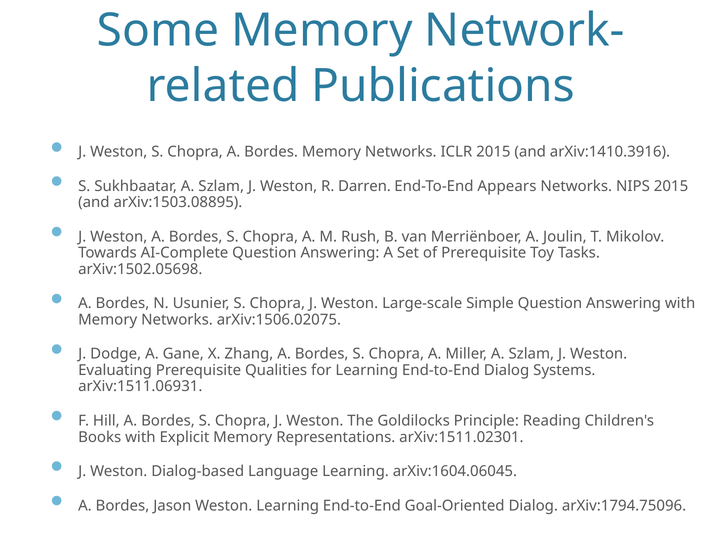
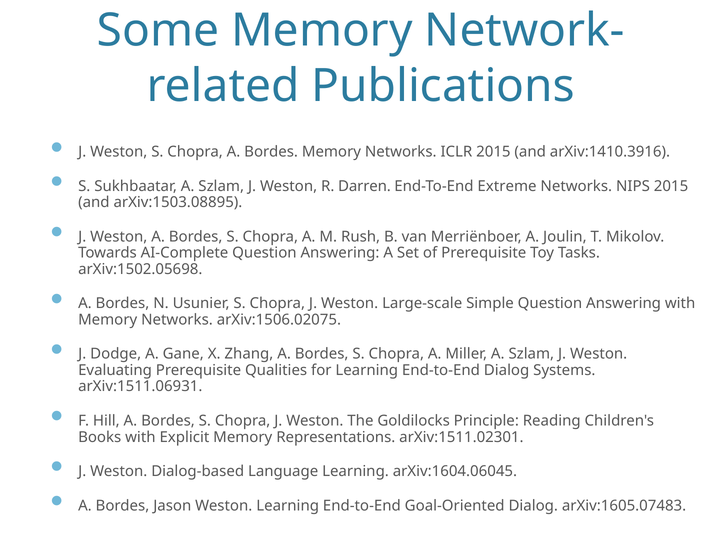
Appears: Appears -> Extreme (507, 186)
arXiv:1794.75096: arXiv:1794.75096 -> arXiv:1605.07483 (624, 506)
